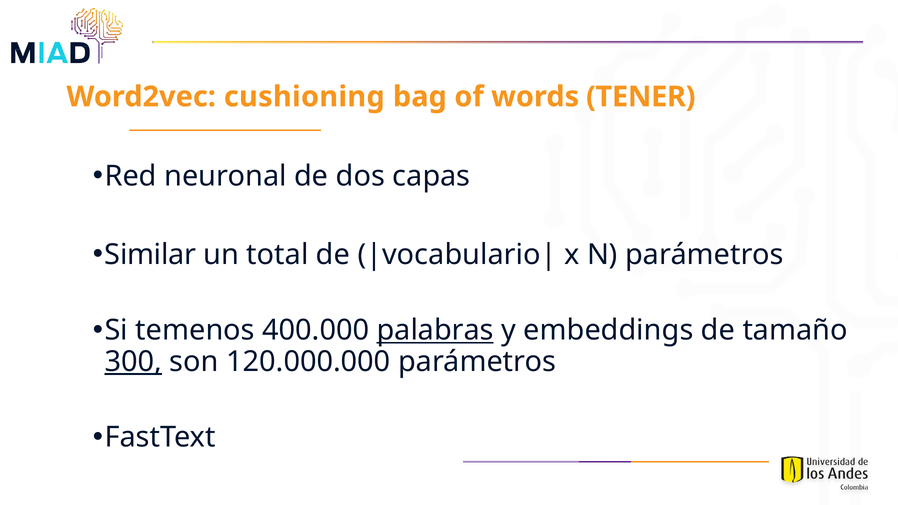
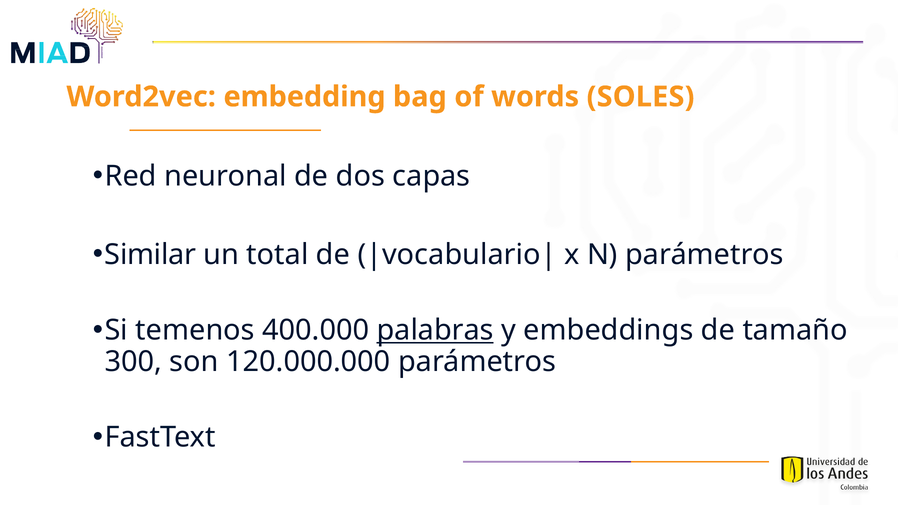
cushioning: cushioning -> embedding (304, 97)
TENER: TENER -> SOLES (641, 97)
300 underline: present -> none (133, 361)
